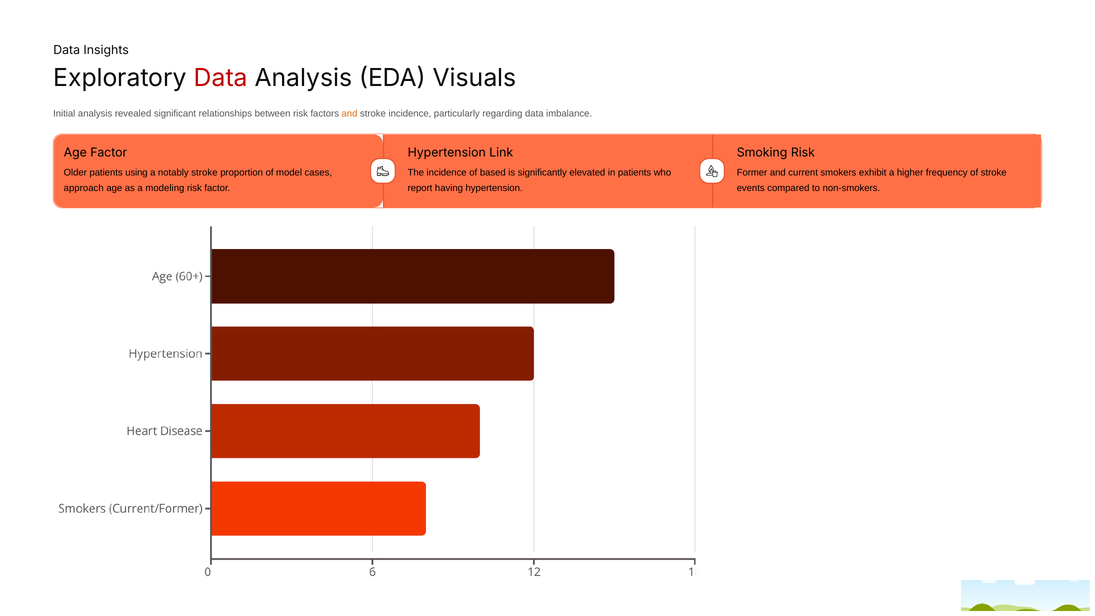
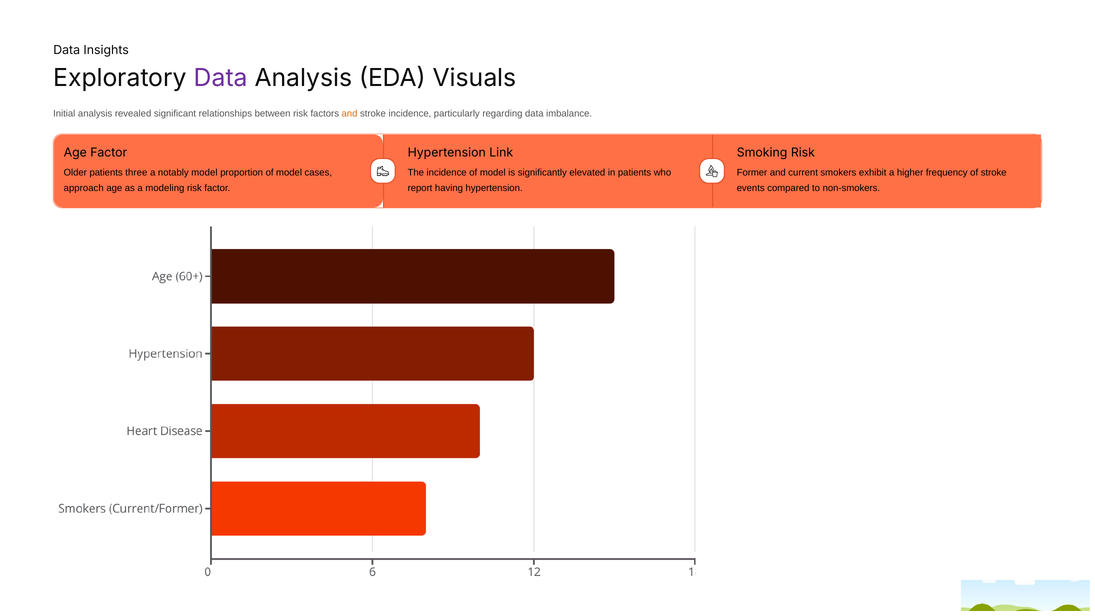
Data colour: red -> purple (221, 78)
using: using -> three (136, 172)
notably stroke: stroke -> model (204, 172)
incidence of based: based -> model (493, 172)
